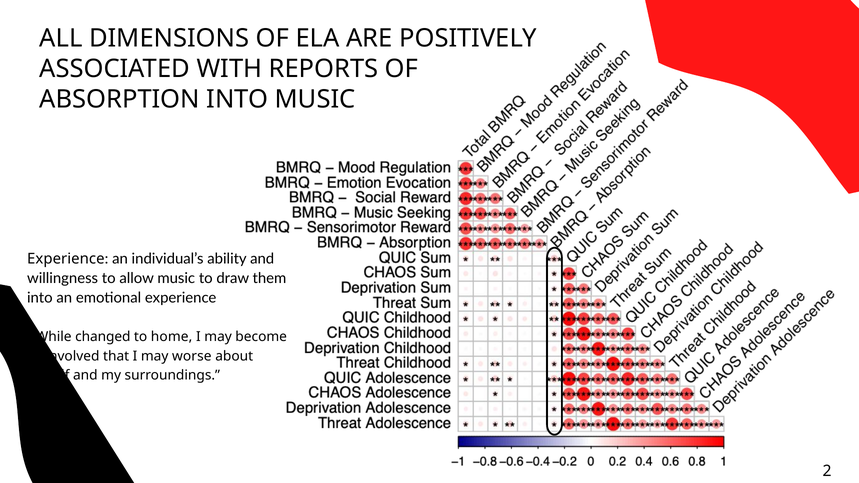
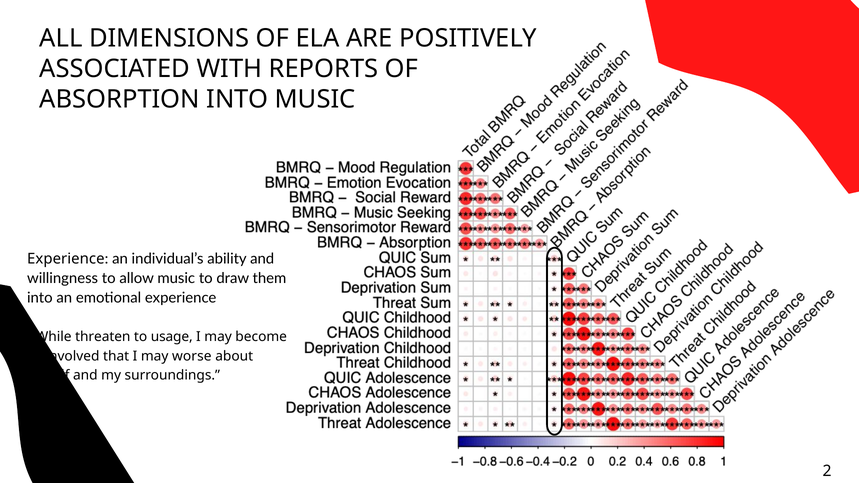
changed: changed -> threaten (103, 337)
home: home -> usage (172, 337)
